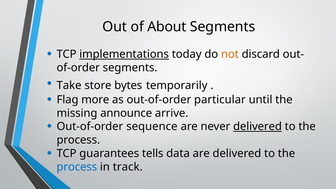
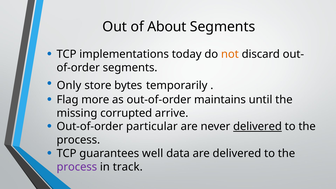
implementations underline: present -> none (124, 54)
Take: Take -> Only (69, 85)
particular: particular -> maintains (220, 100)
announce: announce -> corrupted (126, 113)
sequence: sequence -> particular (152, 127)
tells: tells -> well (153, 153)
process colour: blue -> purple (77, 167)
